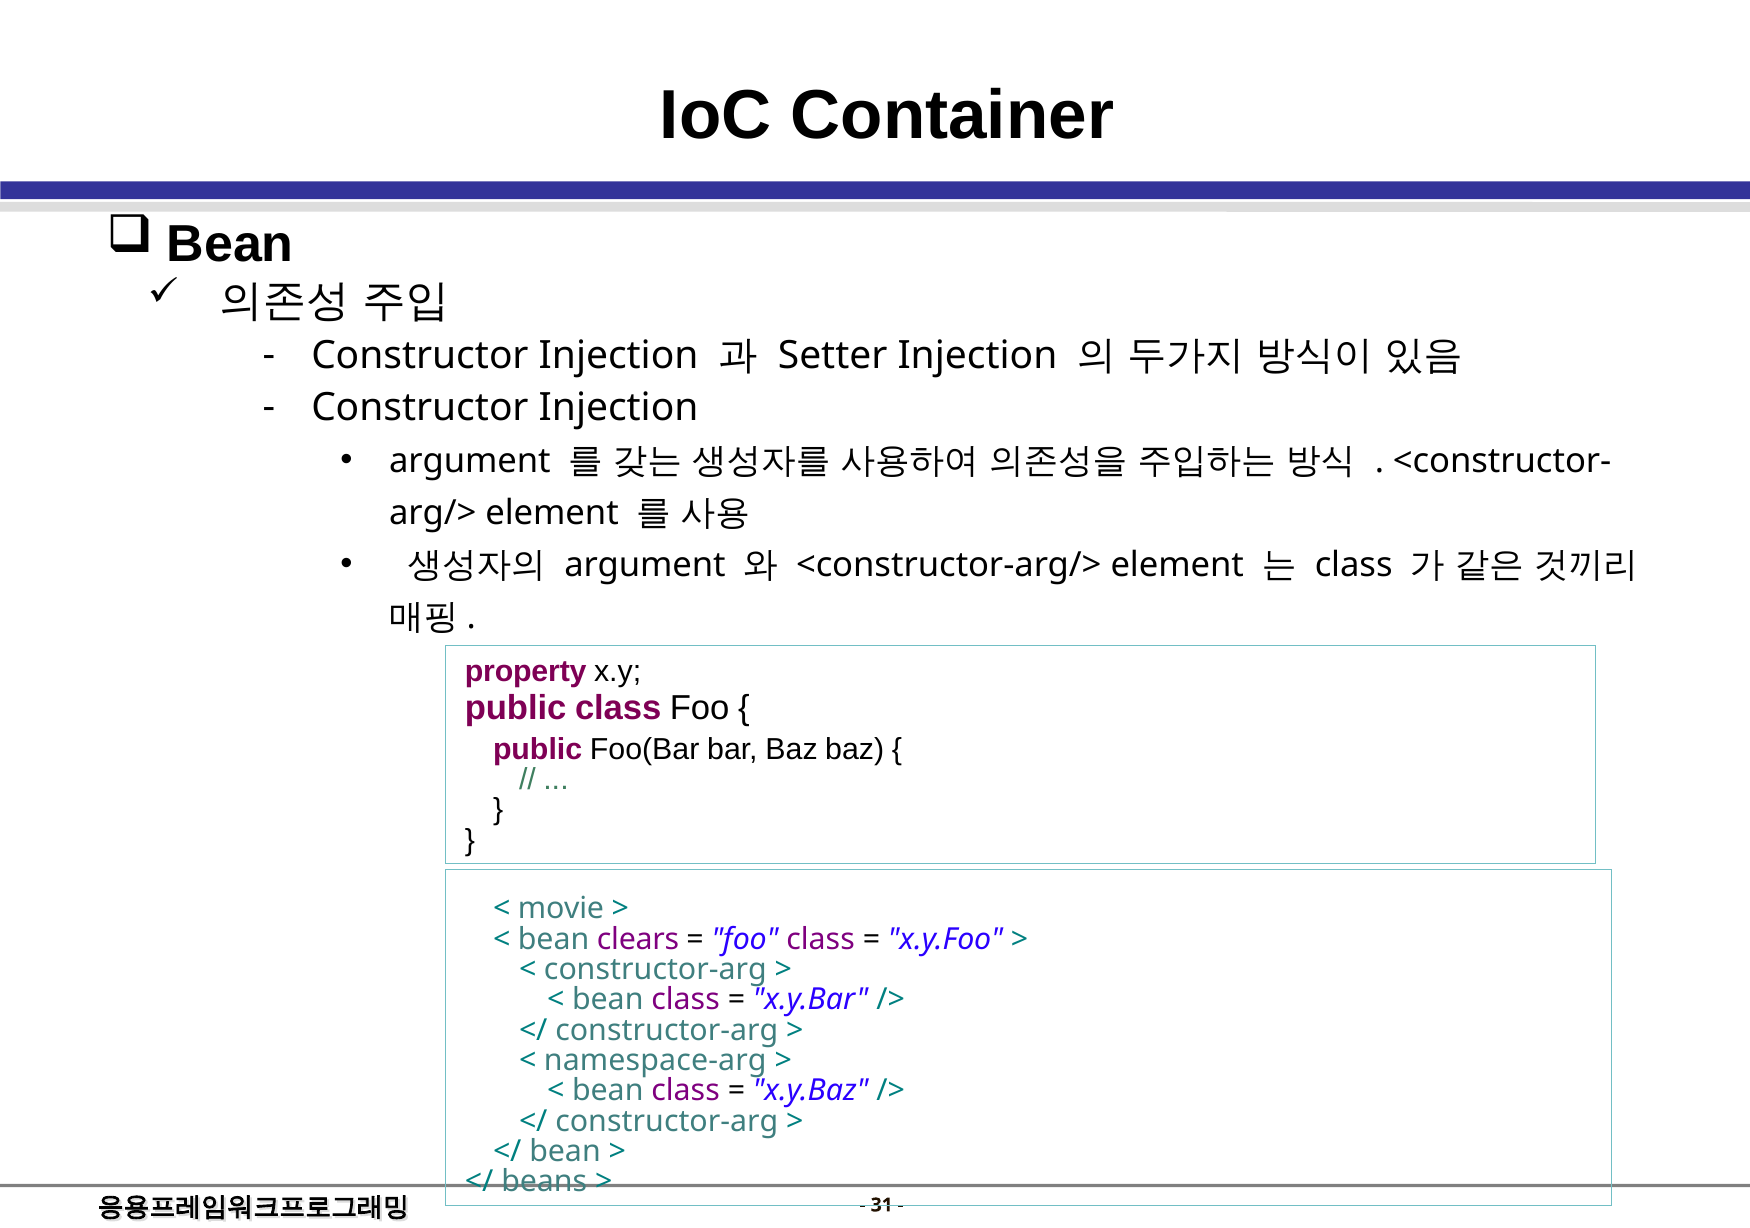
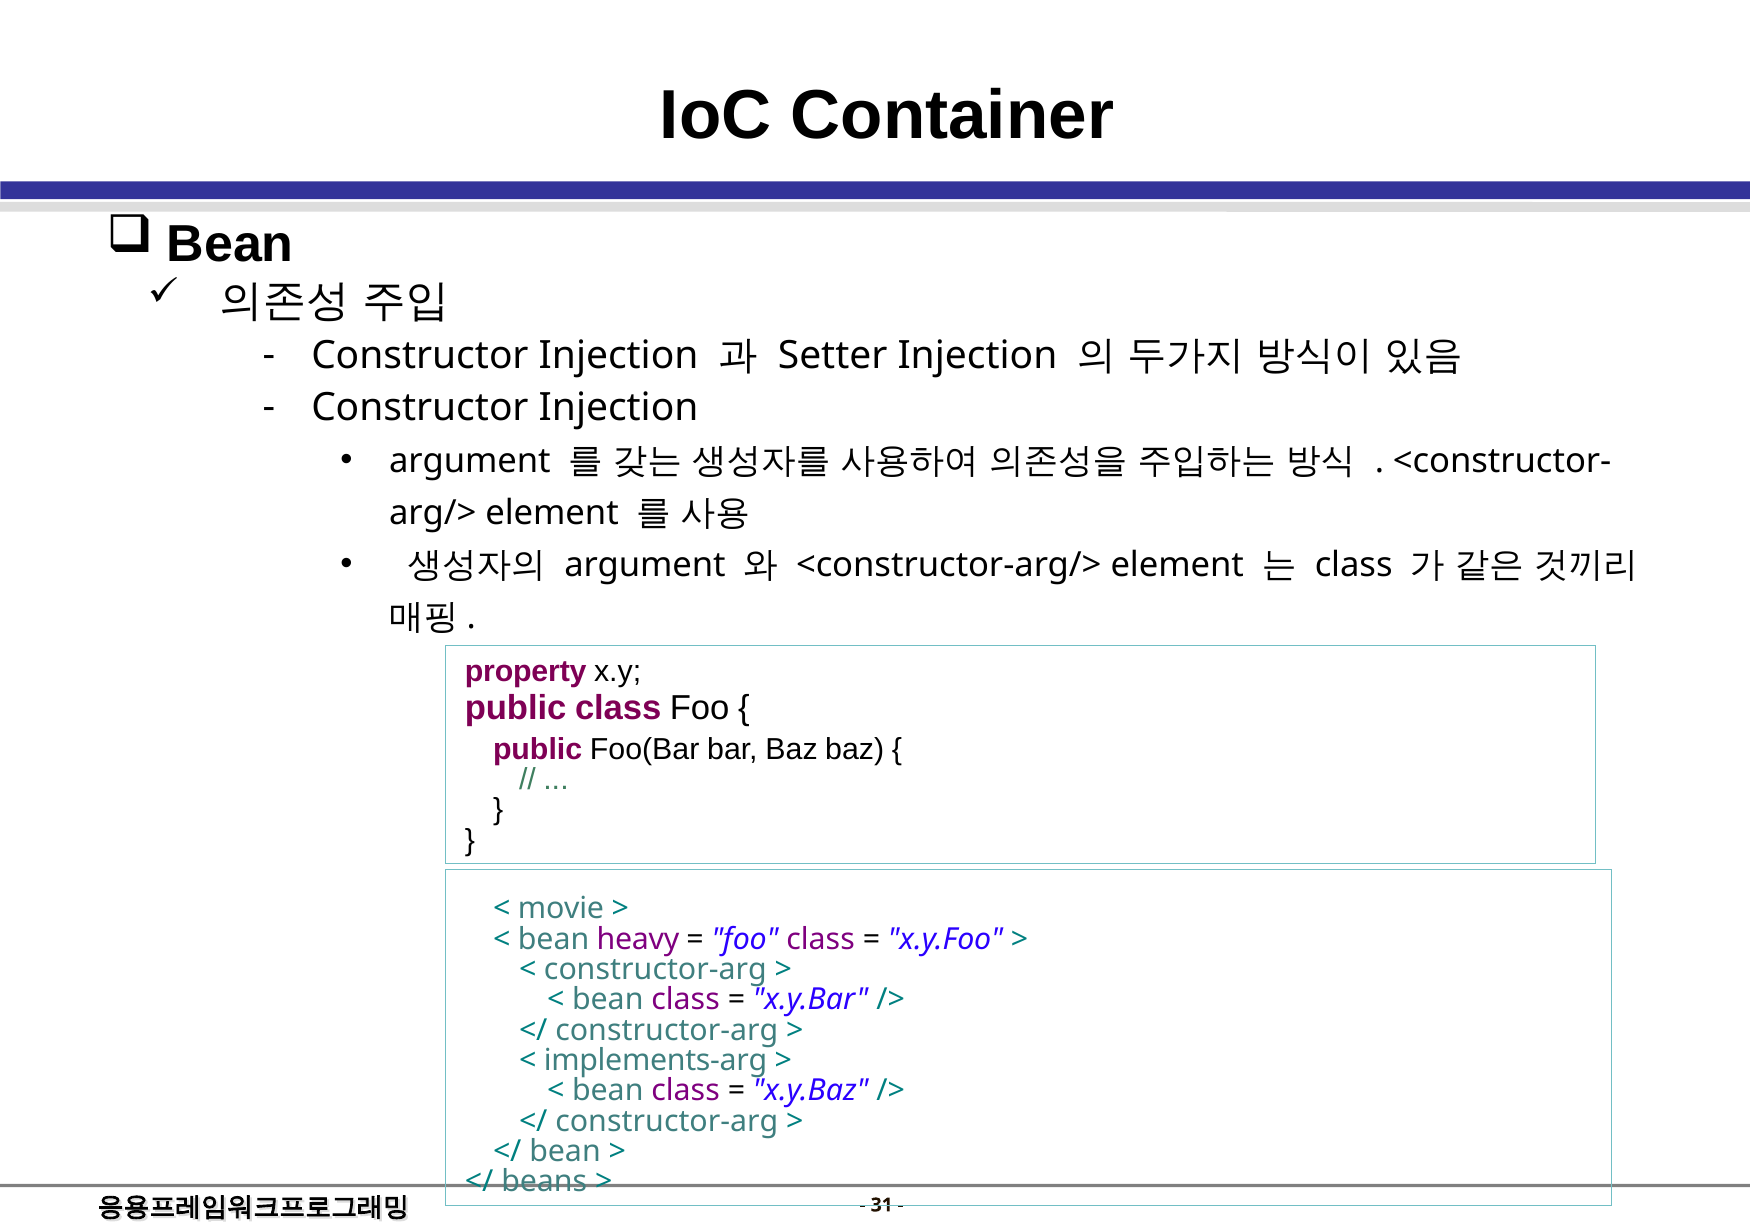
clears: clears -> heavy (638, 939)
namespace-arg: namespace-arg -> implements-arg (656, 1061)
